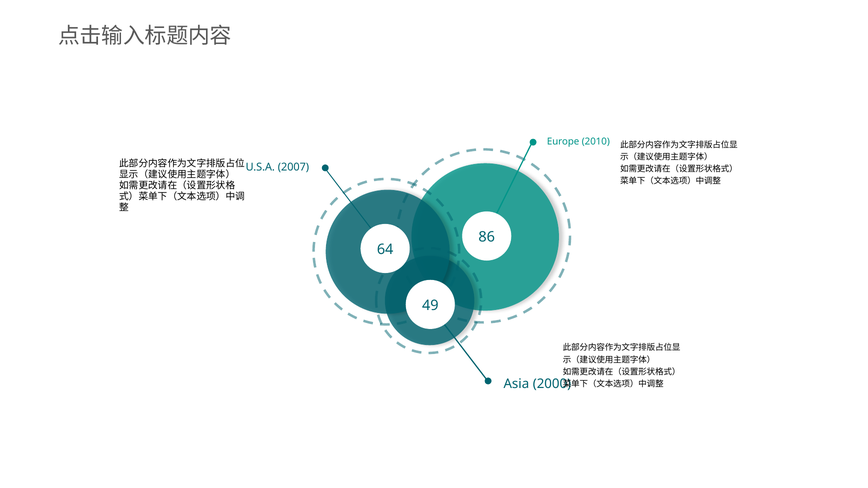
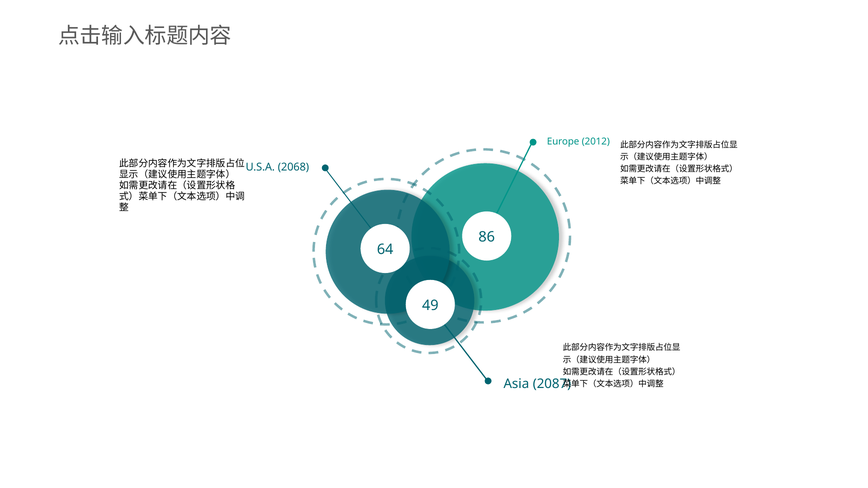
2010: 2010 -> 2012 (596, 142)
2007: 2007 -> 2068 (293, 167)
2000: 2000 -> 2087 (552, 384)
